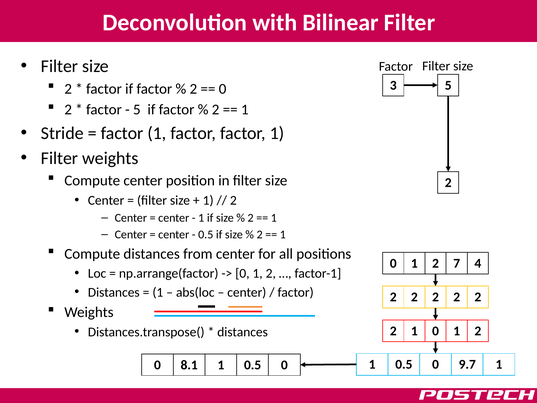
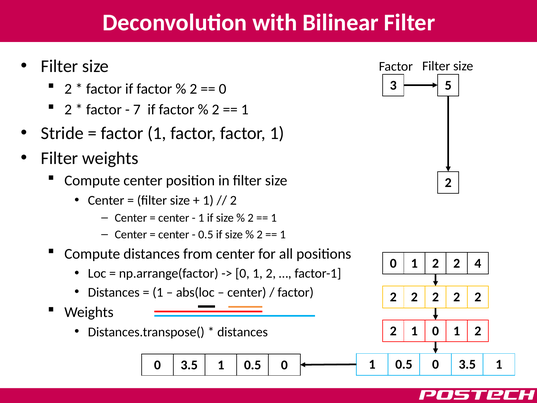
5: 5 -> 7 (137, 110)
1 2 7: 7 -> 2 (457, 263)
0.5 0 9.7: 9.7 -> 3.5 (467, 364)
8.1: 8.1 -> 3.5 (189, 365)
